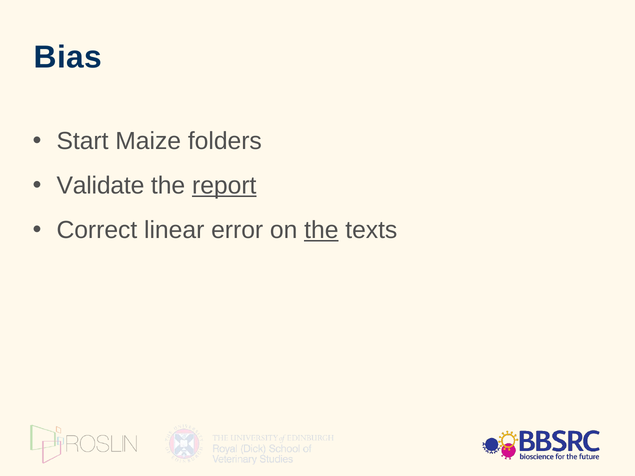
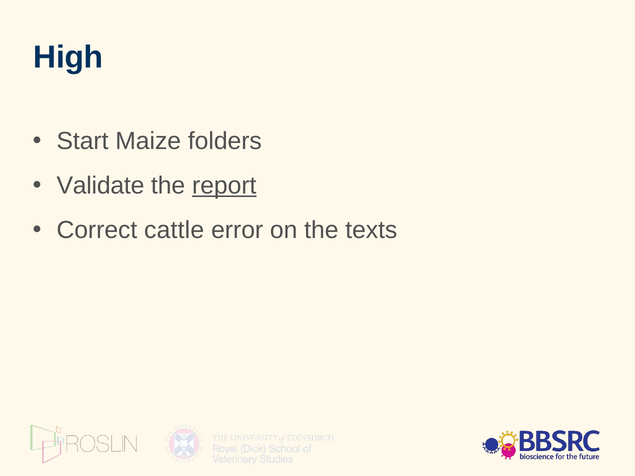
Bias: Bias -> High (68, 57)
linear: linear -> cattle (174, 230)
the underline: present -> none (321, 230)
